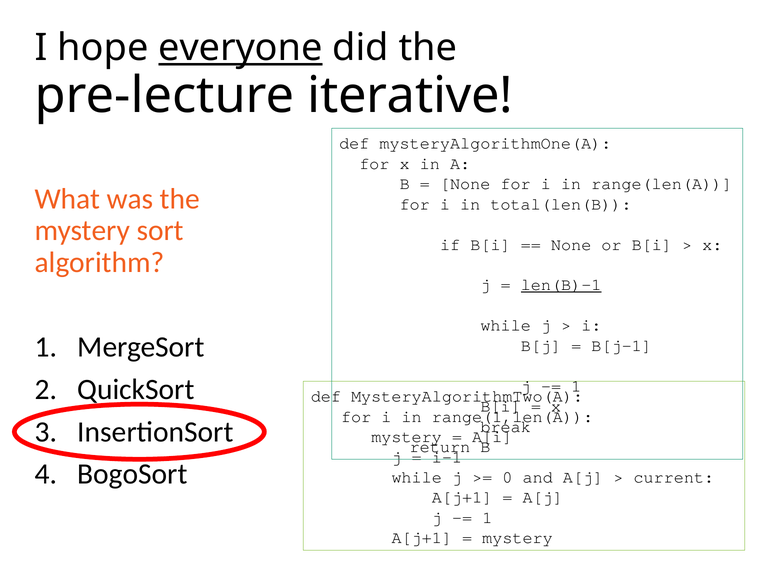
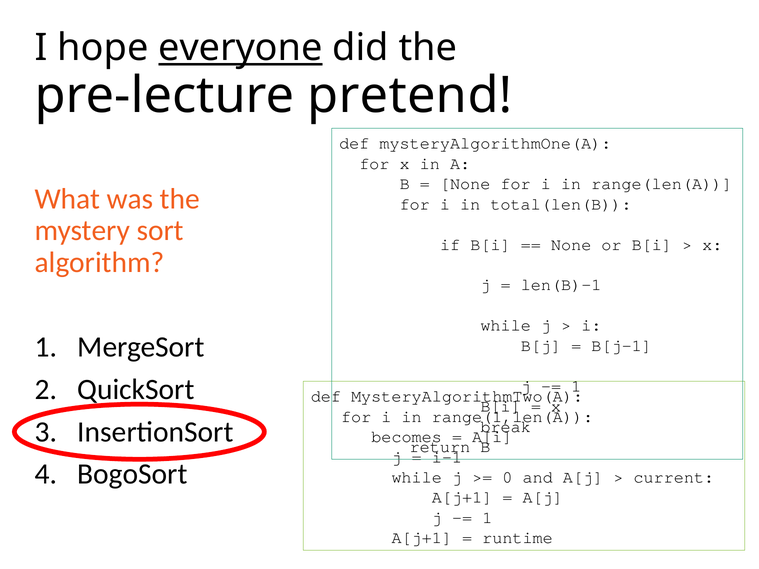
iterative: iterative -> pretend (410, 96)
len(B)-1 underline: present -> none (561, 285)
mystery: mystery -> becomes (407, 437)
mystery: mystery -> runtime (518, 538)
